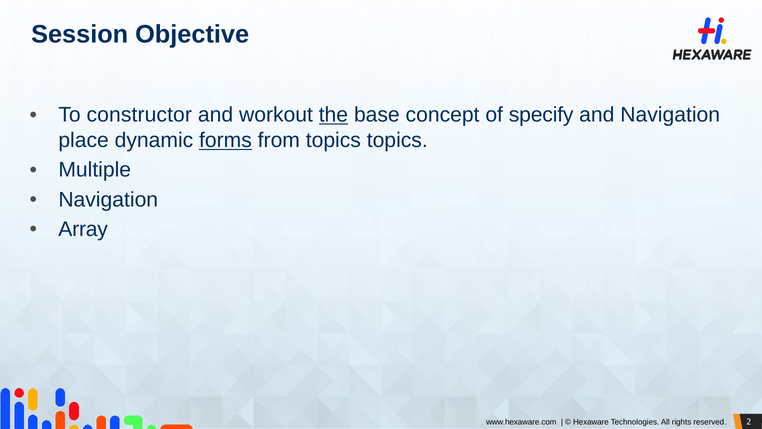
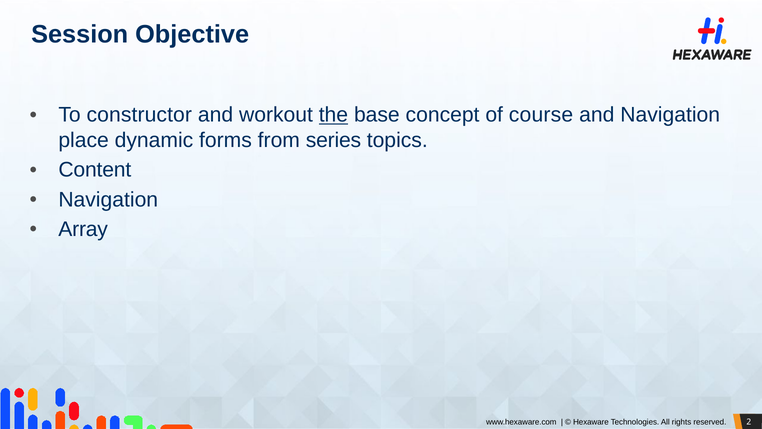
specify: specify -> course (541, 115)
forms underline: present -> none (225, 140)
from topics: topics -> series (333, 140)
Multiple: Multiple -> Content (95, 170)
